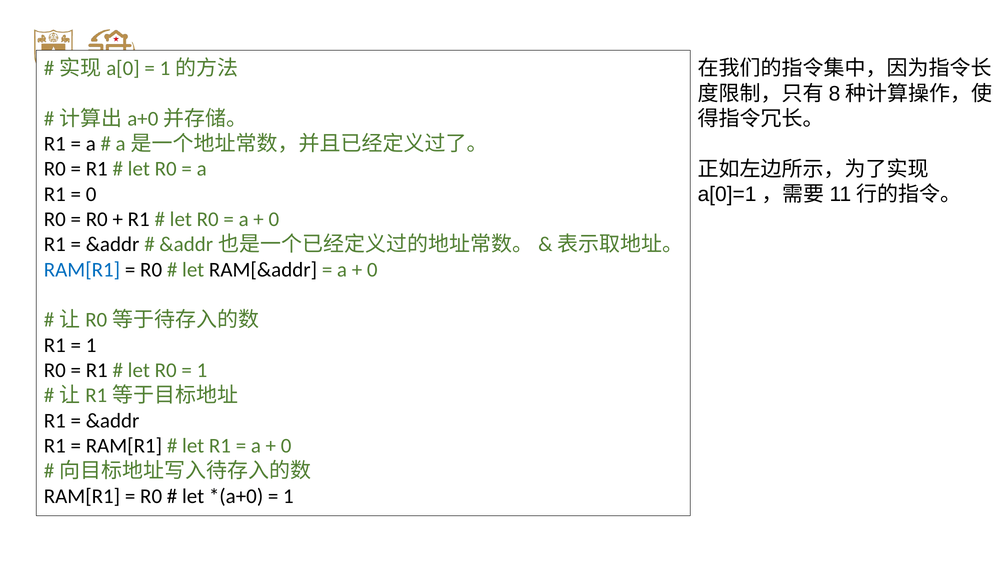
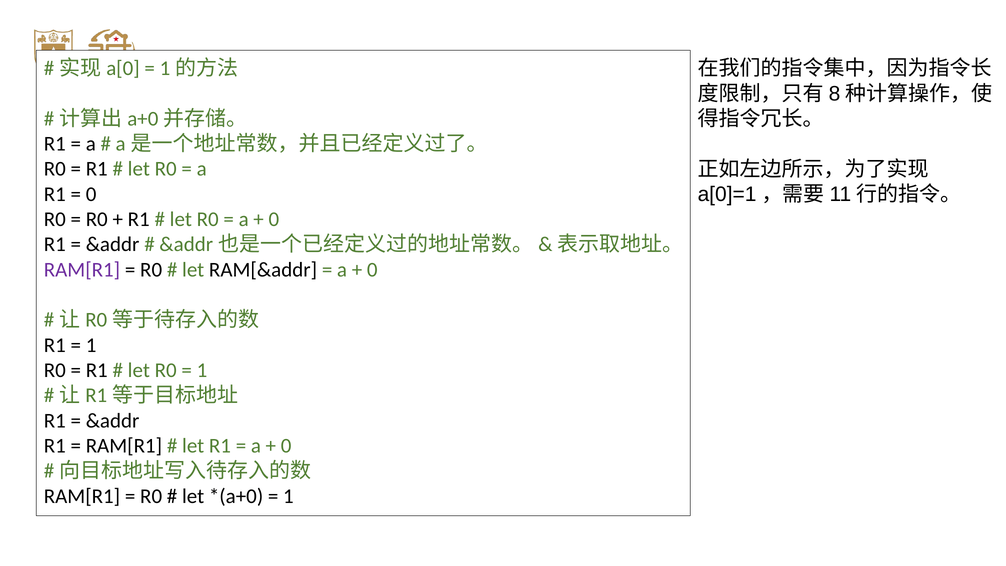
RAM[R1 colour: blue -> purple (82, 270)
